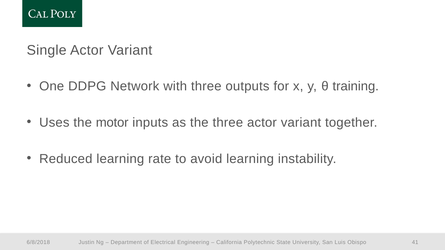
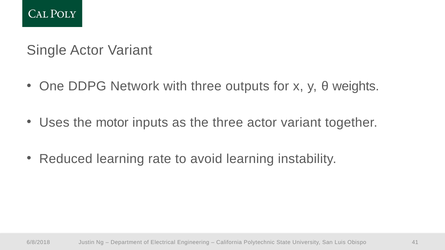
training: training -> weights (356, 86)
